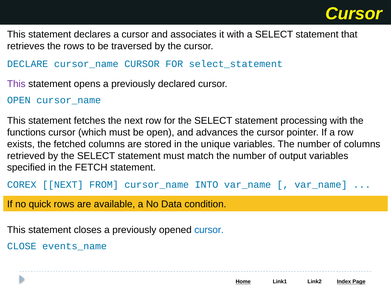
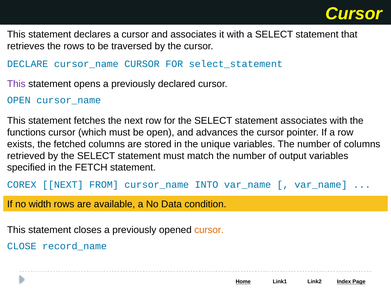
statement processing: processing -> associates (304, 121)
quick: quick -> width (40, 204)
cursor colour: blue -> orange (209, 230)
events_name: events_name -> record_name (75, 246)
